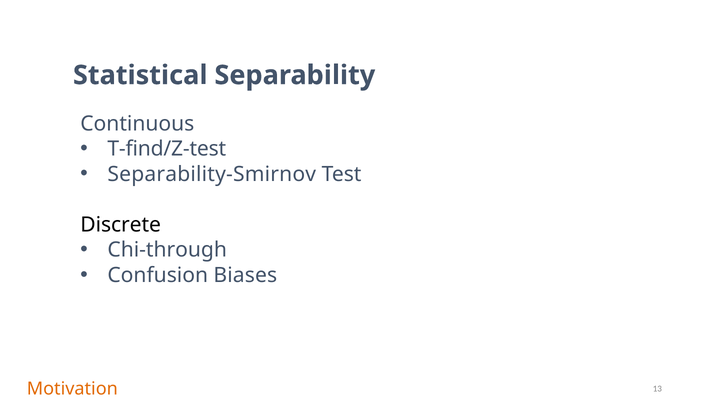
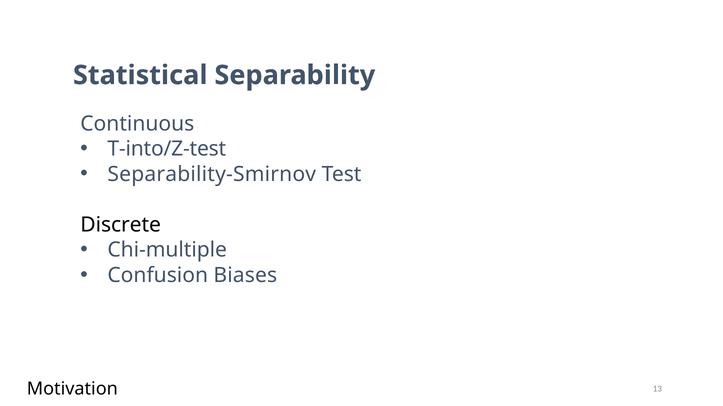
T-find/Z-test: T-find/Z-test -> T-into/Z-test (167, 149)
Chi-through: Chi-through -> Chi-multiple (167, 250)
Motivation colour: orange -> black (72, 389)
